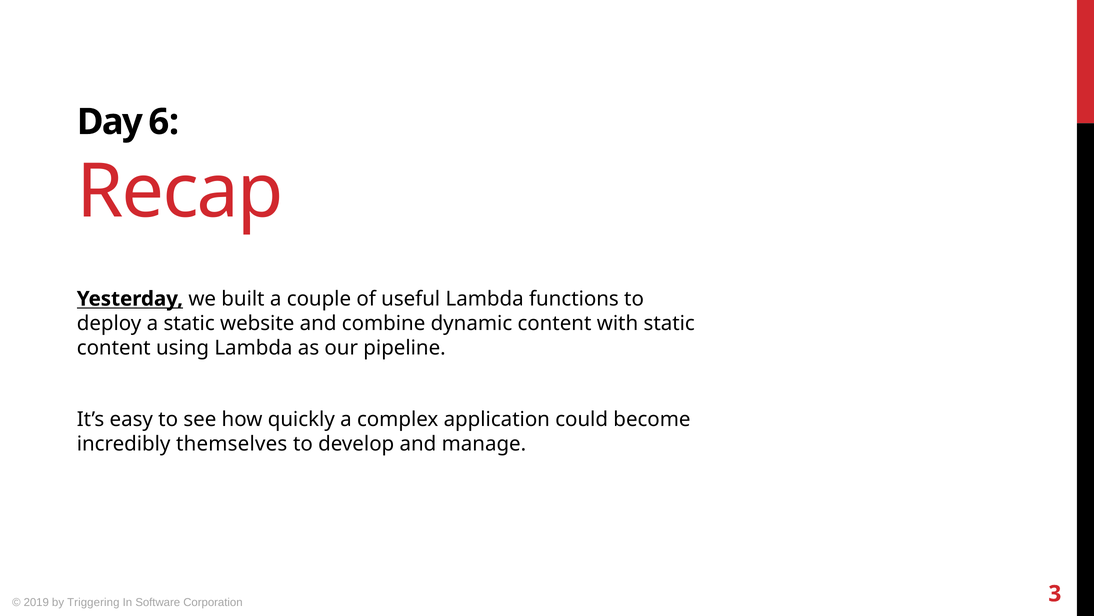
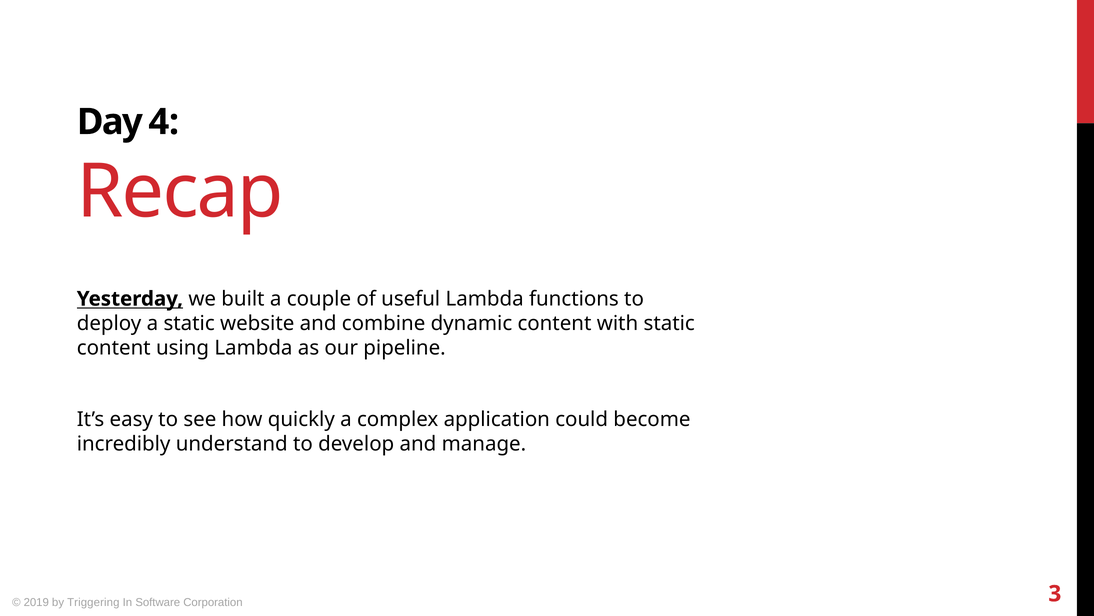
6: 6 -> 4 (164, 122)
themselves: themselves -> understand (232, 444)
